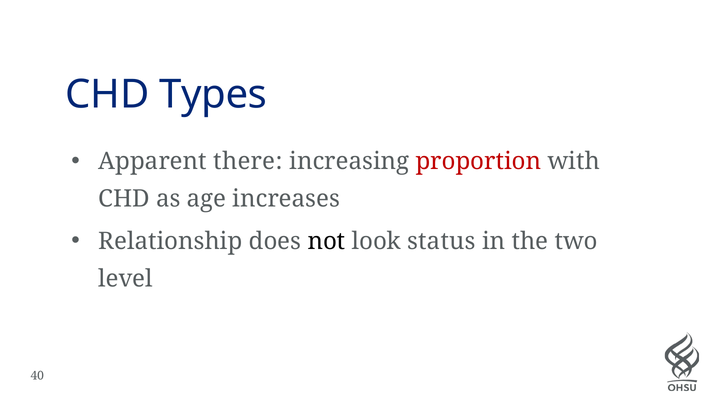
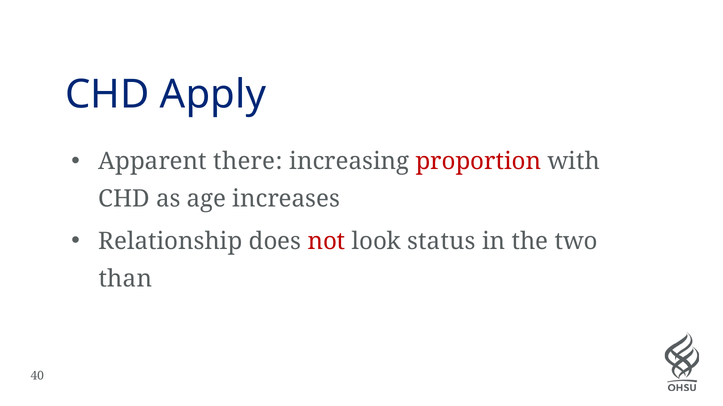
Types: Types -> Apply (213, 95)
not colour: black -> red (326, 242)
level: level -> than (125, 279)
